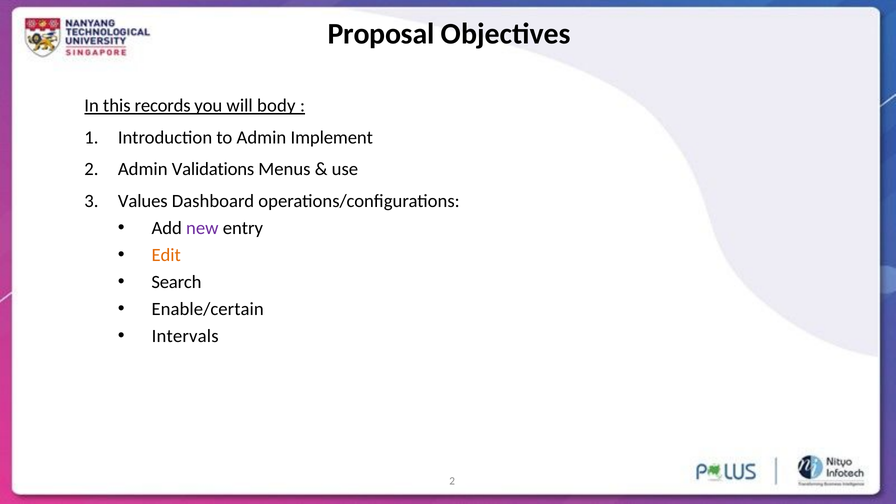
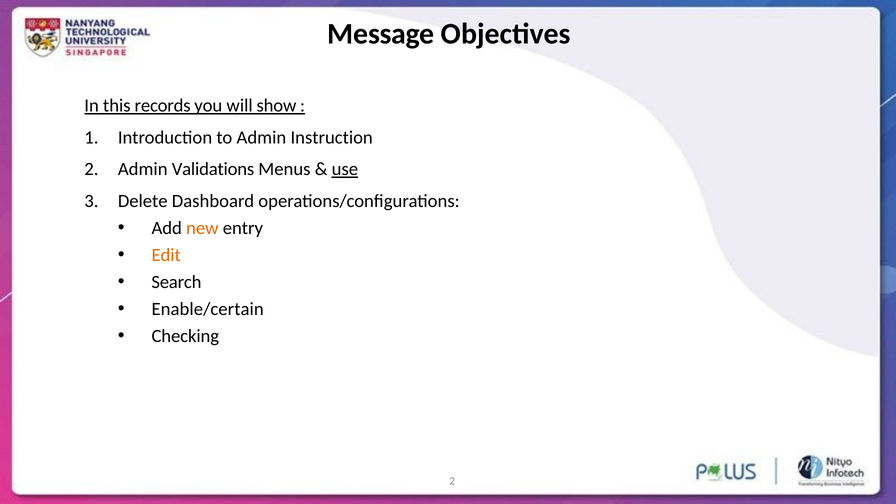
Proposal: Proposal -> Message (381, 34)
body: body -> show (276, 106)
Implement: Implement -> Instruction (332, 137)
use underline: none -> present (345, 169)
Values: Values -> Delete (143, 201)
new colour: purple -> orange (202, 228)
Intervals: Intervals -> Checking (185, 336)
